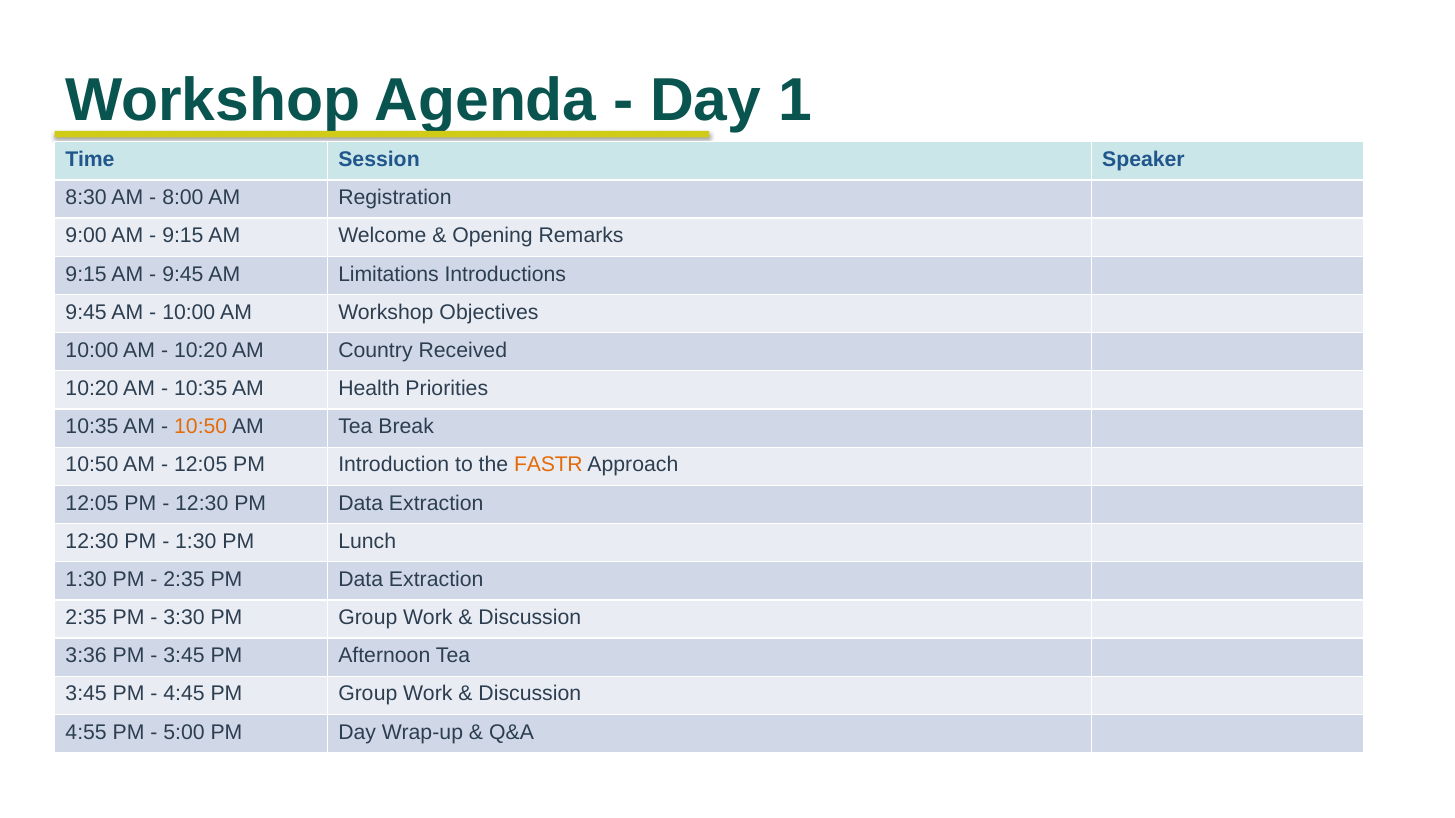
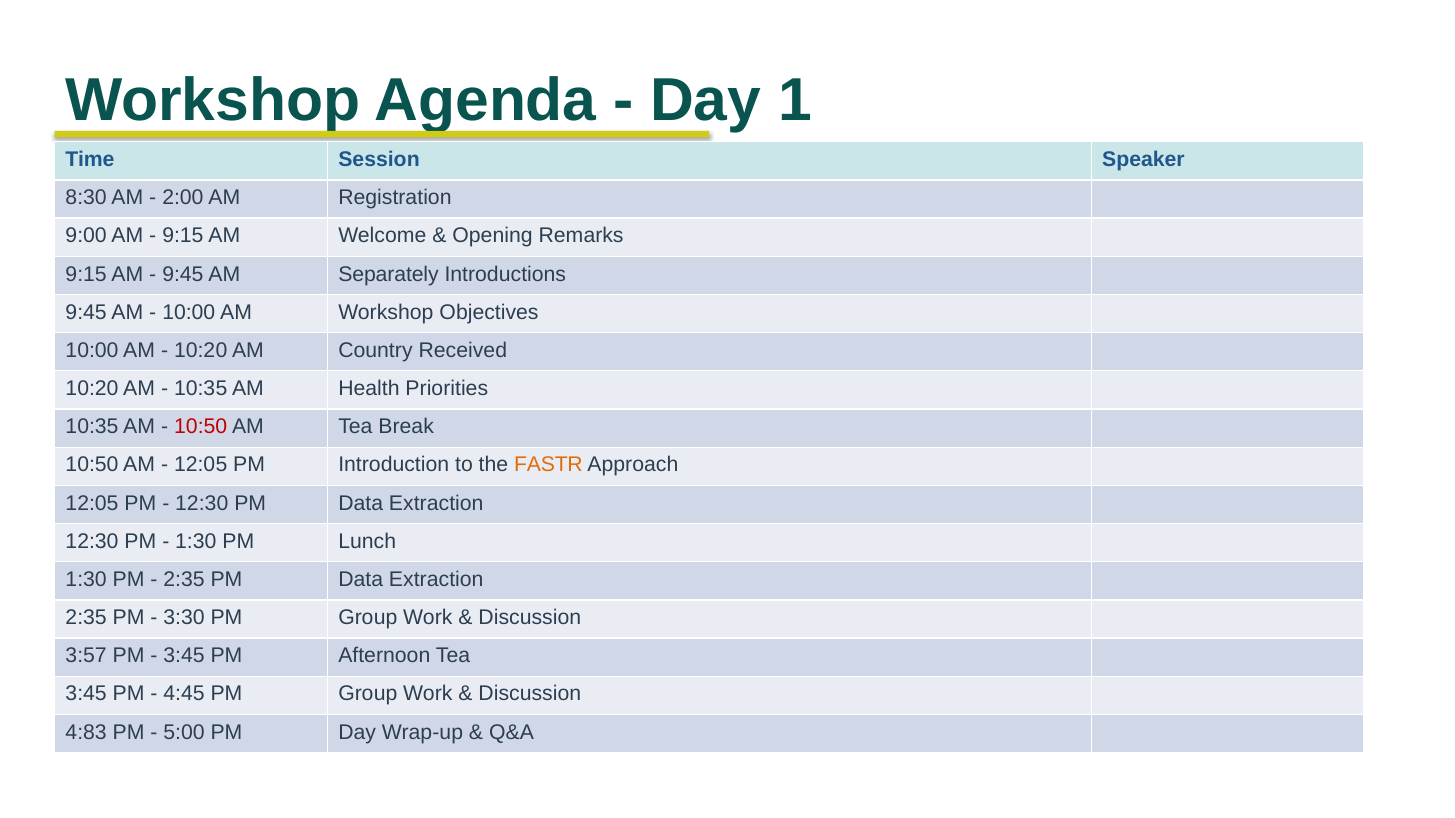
8:00: 8:00 -> 2:00 (183, 198)
Limitations: Limitations -> Separately (388, 274)
10:50 colour: orange -> red (201, 427)
3:36: 3:36 -> 3:57 (86, 656)
4:55: 4:55 -> 4:83 (86, 733)
